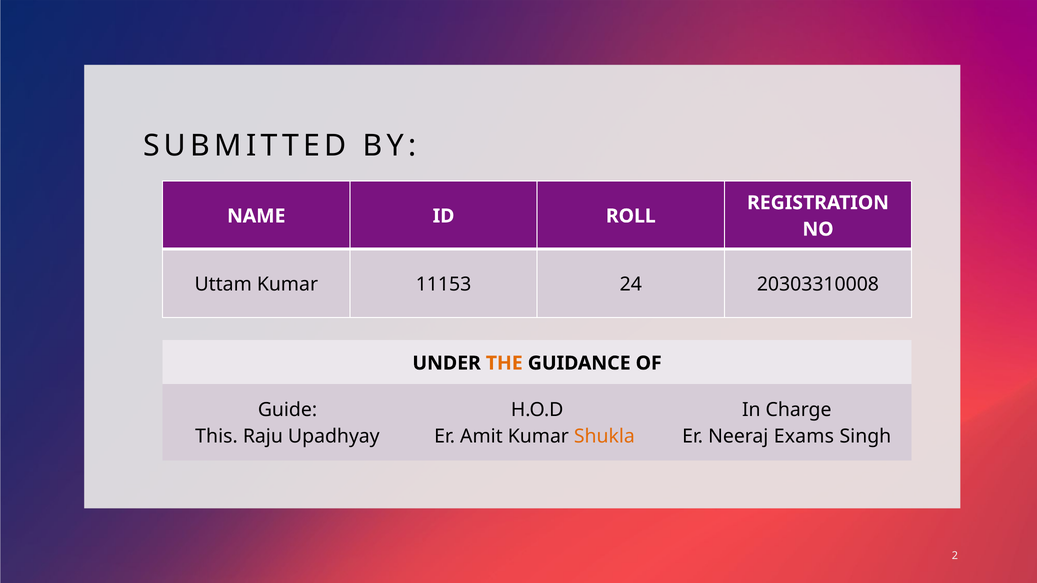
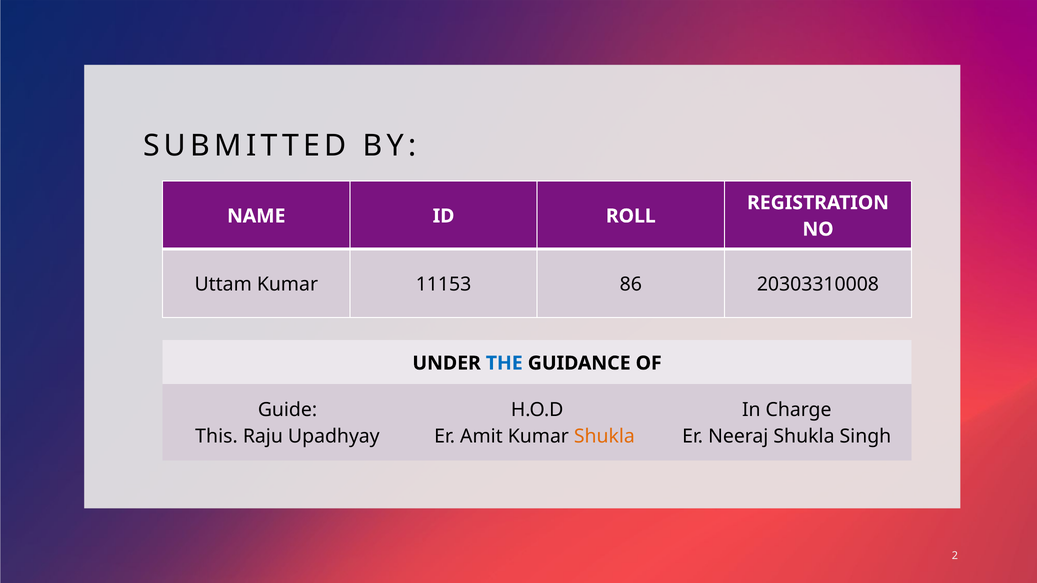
24: 24 -> 86 (631, 284)
THE colour: orange -> blue (504, 363)
Neeraj Exams: Exams -> Shukla (804, 437)
